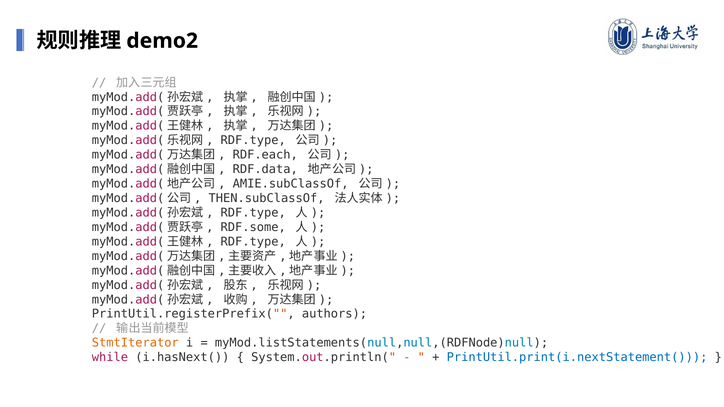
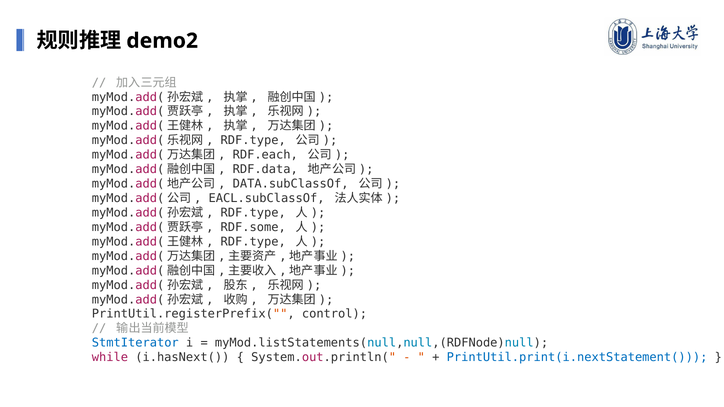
AMIE.subClassOf: AMIE.subClassOf -> DATA.subClassOf (291, 184)
THEN.subClassOf: THEN.subClassOf -> EACL.subClassOf (267, 198)
authors: authors -> control (334, 314)
StmtIterator colour: orange -> blue (135, 343)
